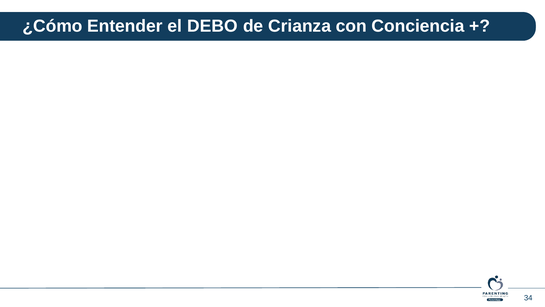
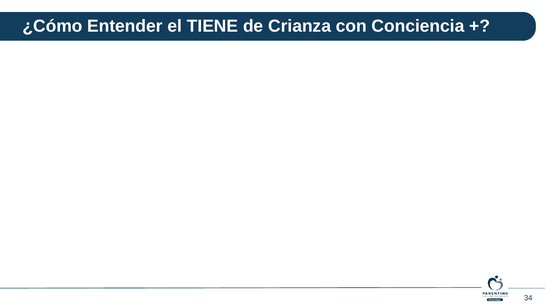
DEBO: DEBO -> TIENE (213, 26)
